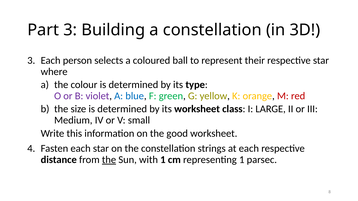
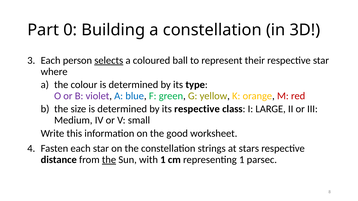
Part 3: 3 -> 0 (70, 30)
selects underline: none -> present (109, 61)
its worksheet: worksheet -> respective (197, 109)
at each: each -> stars (249, 149)
